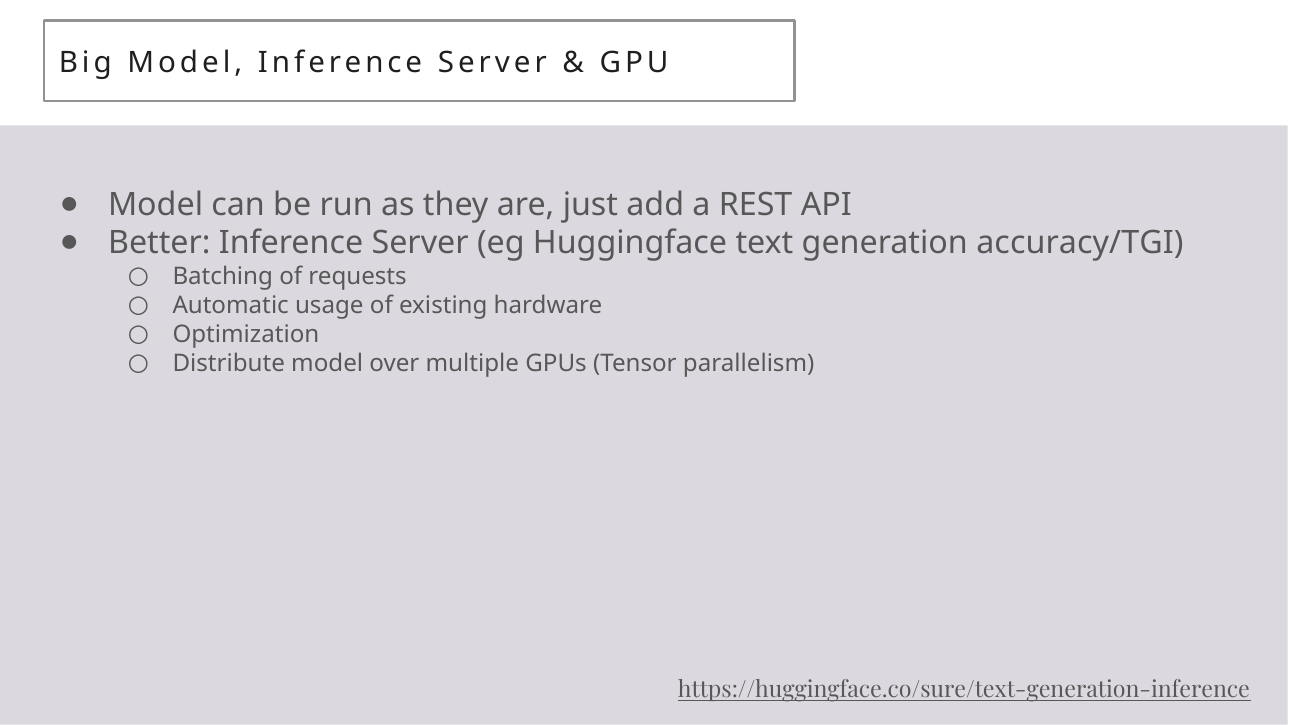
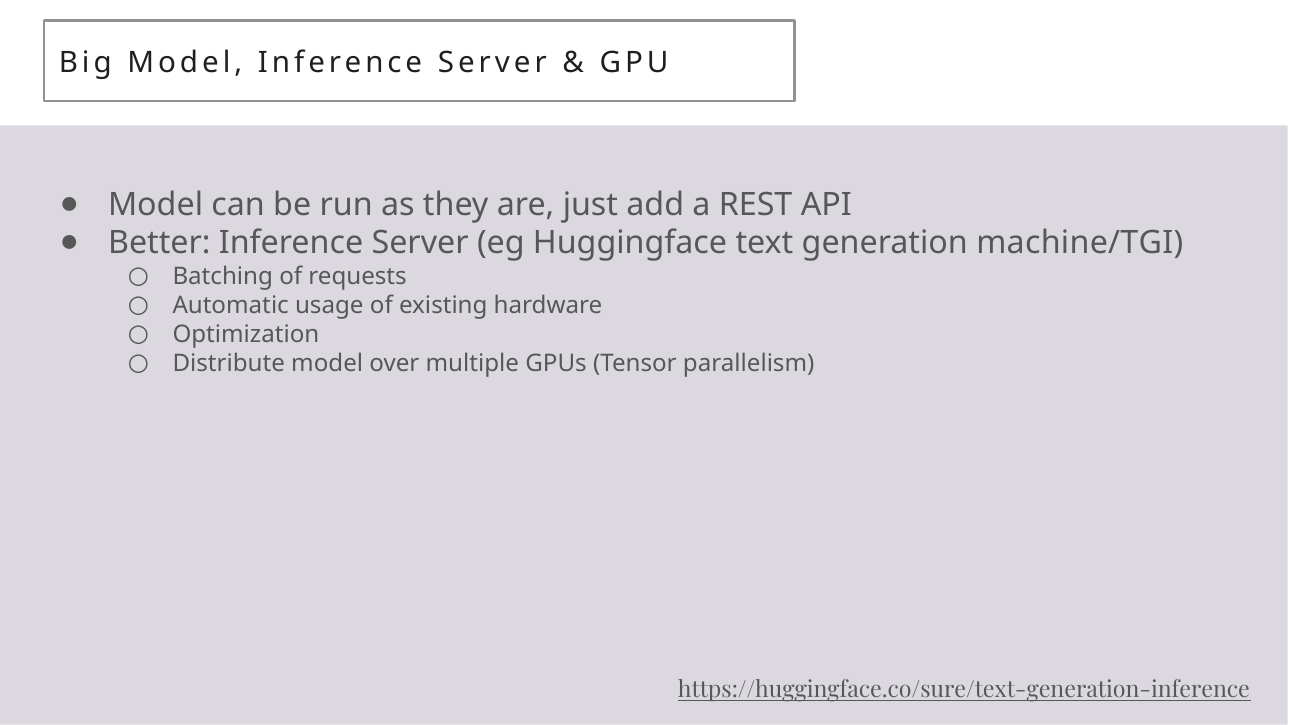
accuracy/TGI: accuracy/TGI -> machine/TGI (1080, 243)
